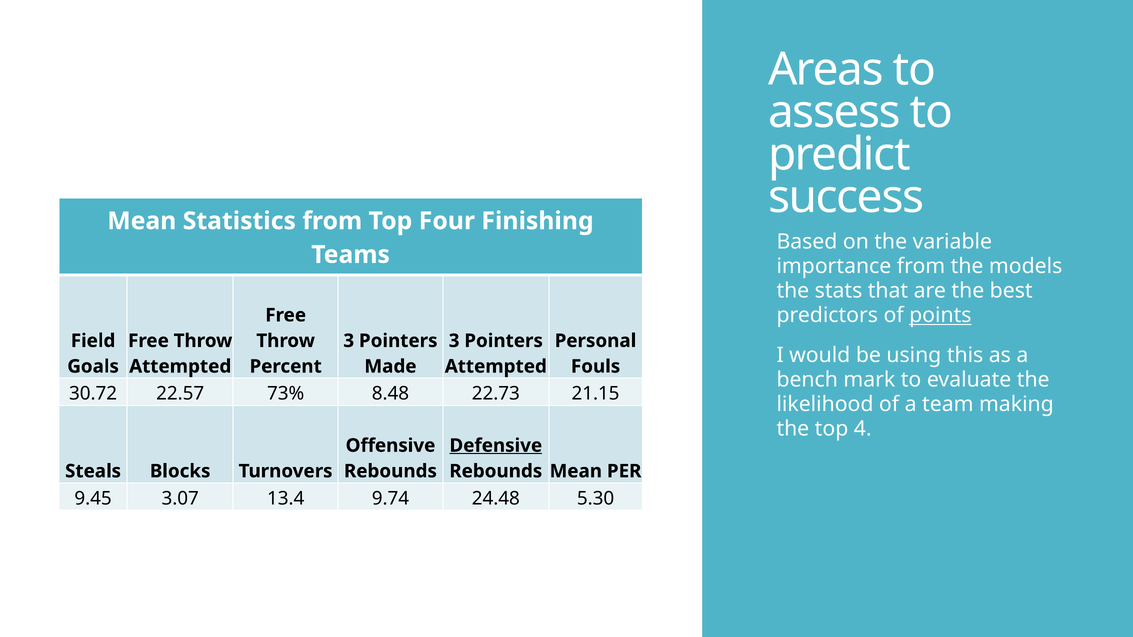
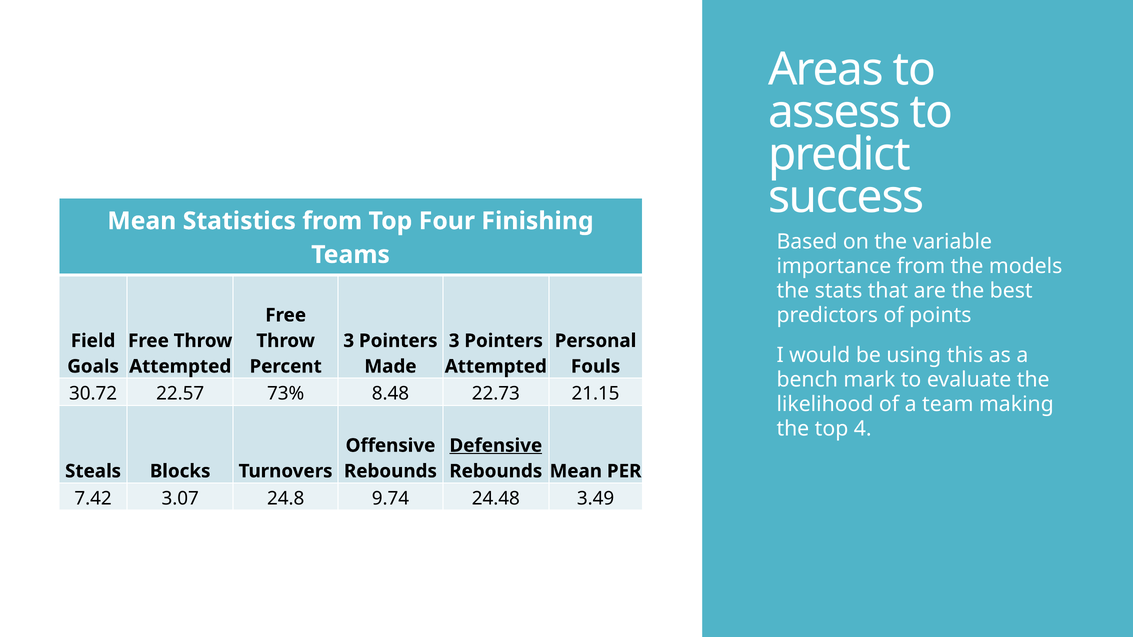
points underline: present -> none (940, 315)
9.45: 9.45 -> 7.42 (93, 499)
13.4: 13.4 -> 24.8 (286, 499)
5.30: 5.30 -> 3.49 (596, 499)
